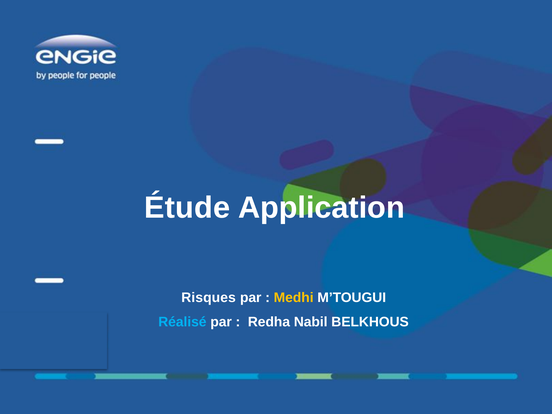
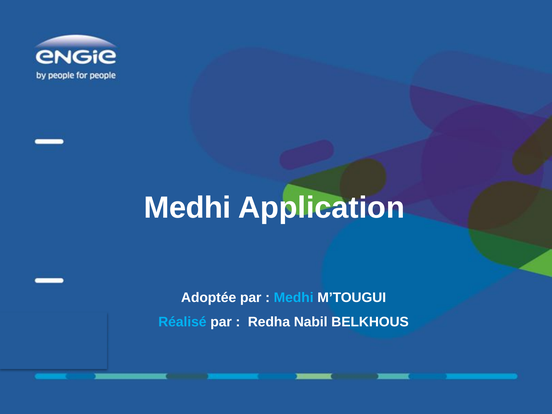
Étude: Étude -> Medhi (188, 208)
Risques: Risques -> Adoptée (209, 298)
Medhi colour: yellow -> light blue (294, 298)
